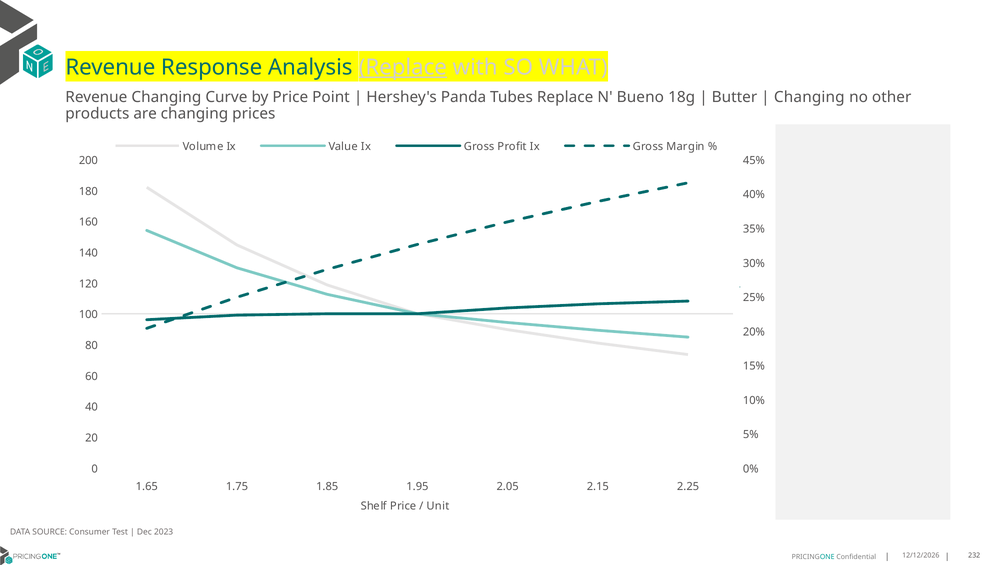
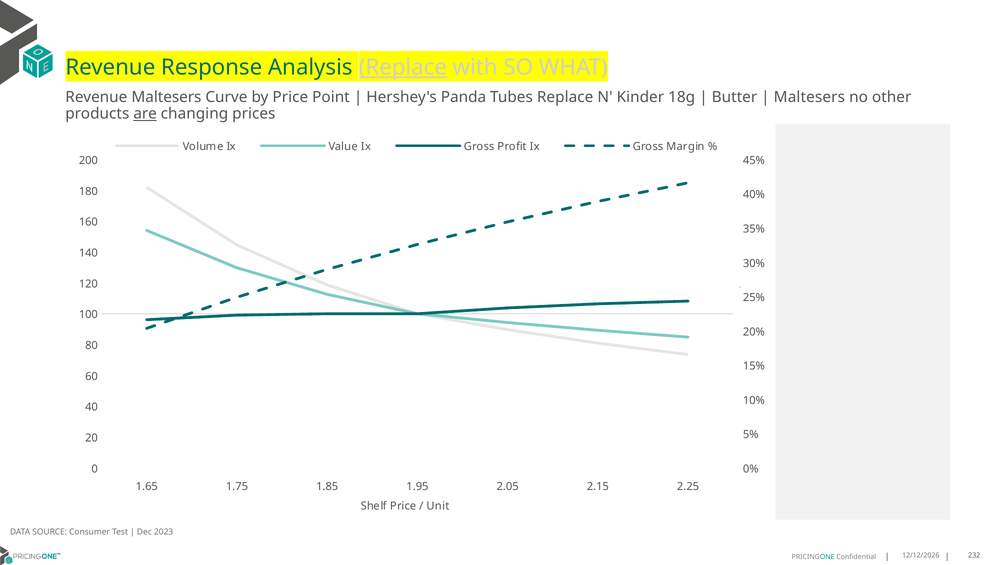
Revenue Changing: Changing -> Maltesers (166, 97)
Bueno: Bueno -> Kinder (640, 97)
Changing: Changing -> Maltesers (809, 97)
are underline: none -> present (145, 114)
